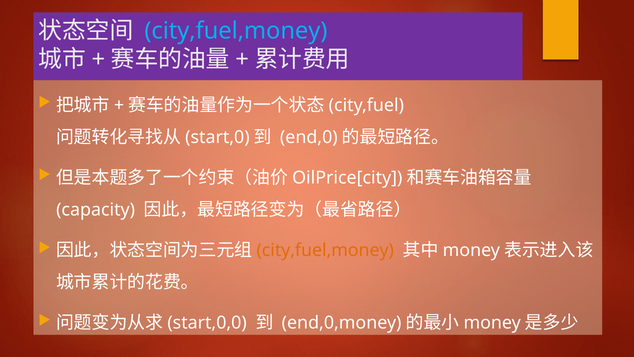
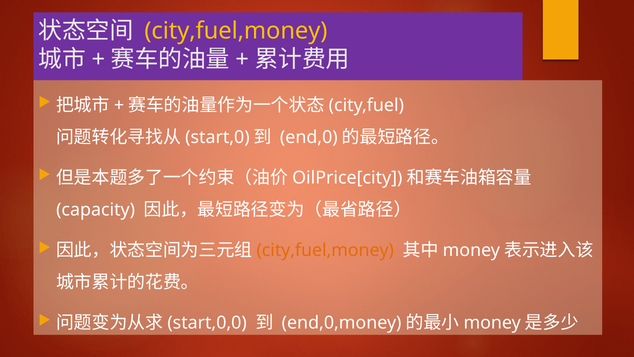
city,fuel,money colour: light blue -> yellow (236, 31)
